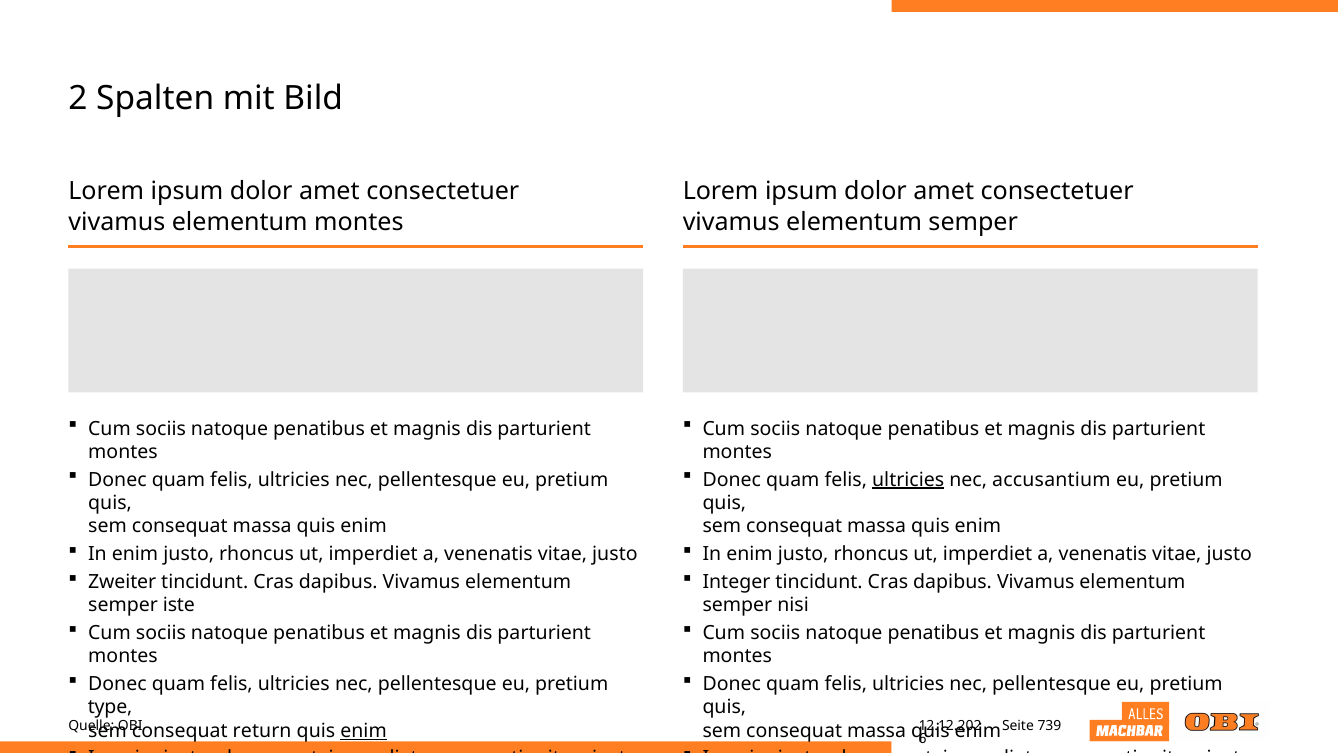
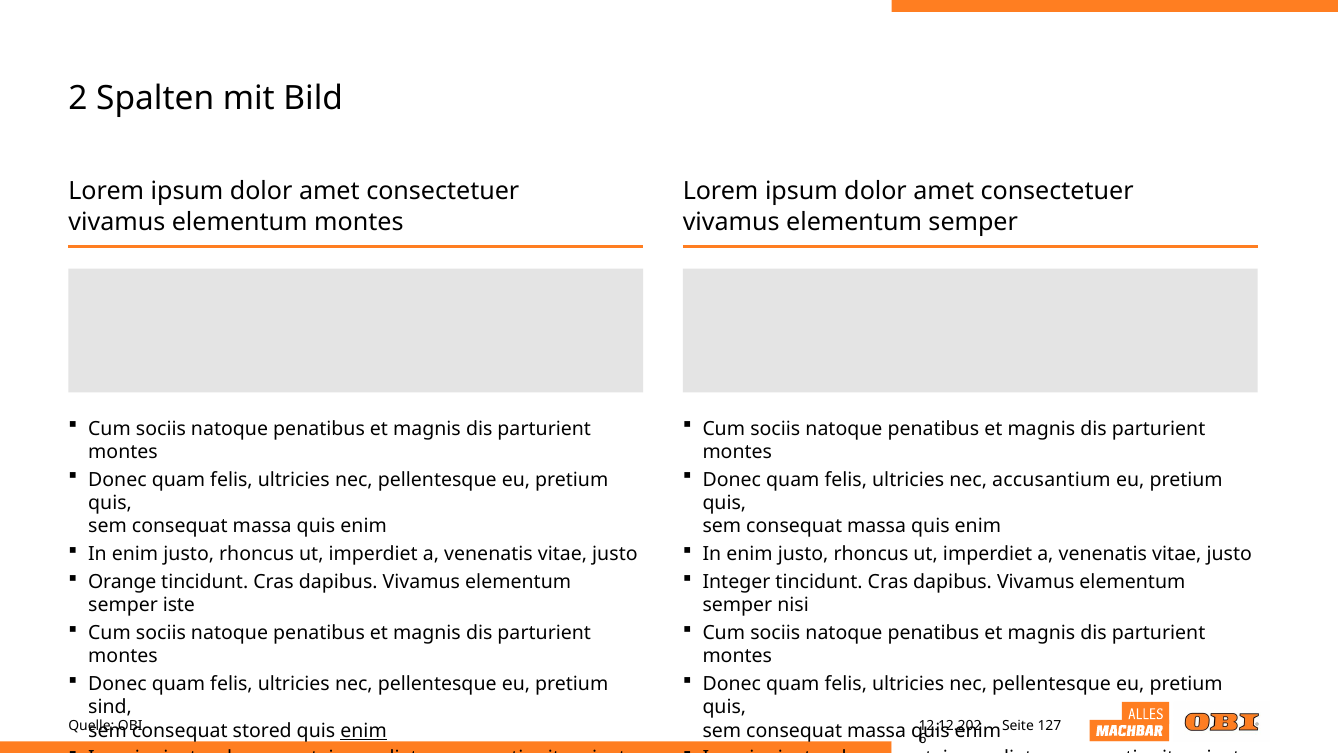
ultricies underline: present -> none (908, 479)
Zweiter: Zweiter -> Orange (122, 581)
type: type -> sind (110, 707)
739: 739 -> 127 (1049, 725)
return: return -> stored (262, 730)
